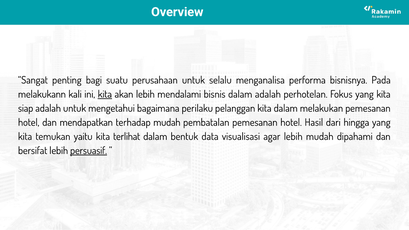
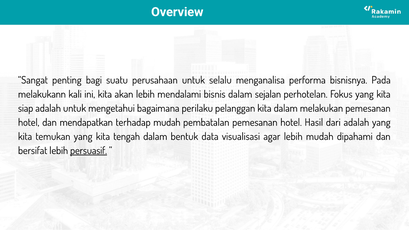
kita underline: present -> none (105, 94)
dalam adalah: adalah -> sejalan (268, 94)
dari hingga: hingga -> adalah (356, 122)
temukan yaitu: yaitu -> yang (83, 137)
terlihat: terlihat -> tengah (127, 137)
